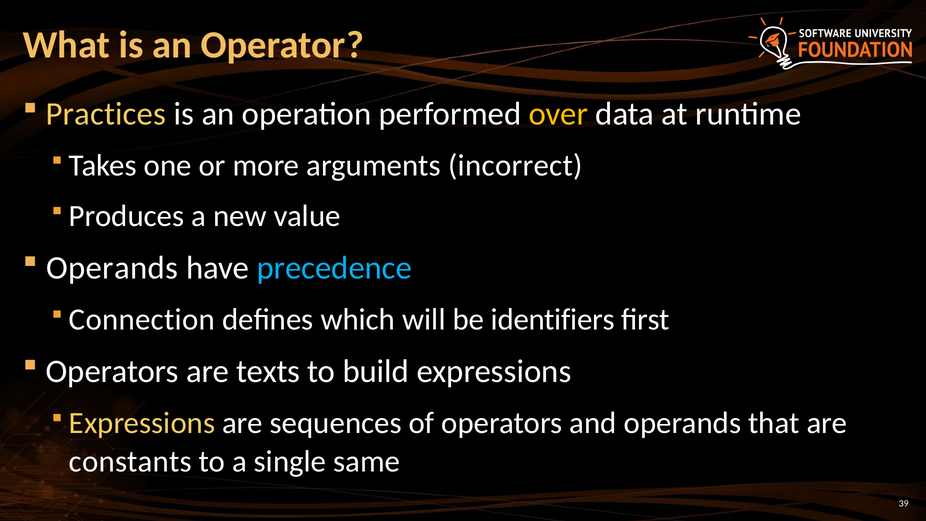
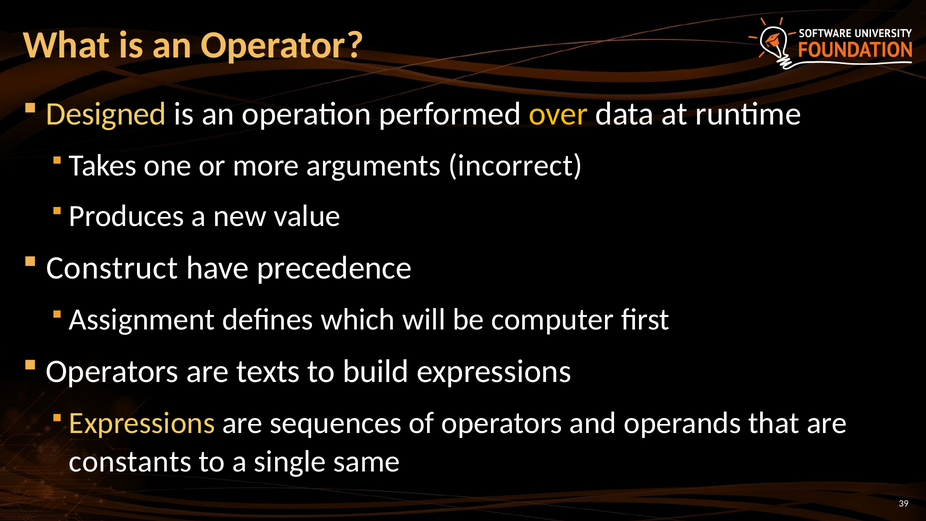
Practices: Practices -> Designed (106, 114)
Operands: Operands -> Construct (112, 268)
precedence colour: light blue -> white (334, 268)
Connection: Connection -> Assignment (142, 320)
identifiers: identifiers -> computer (553, 320)
